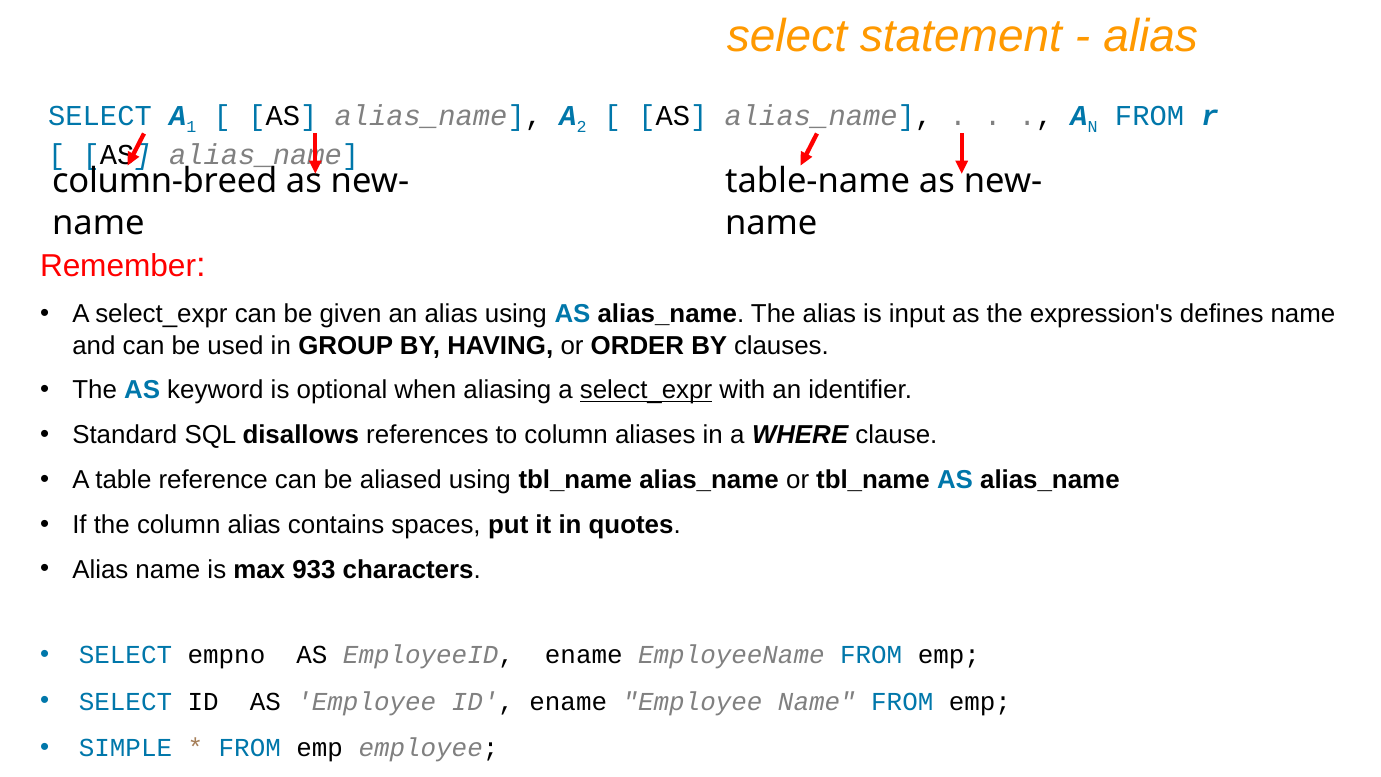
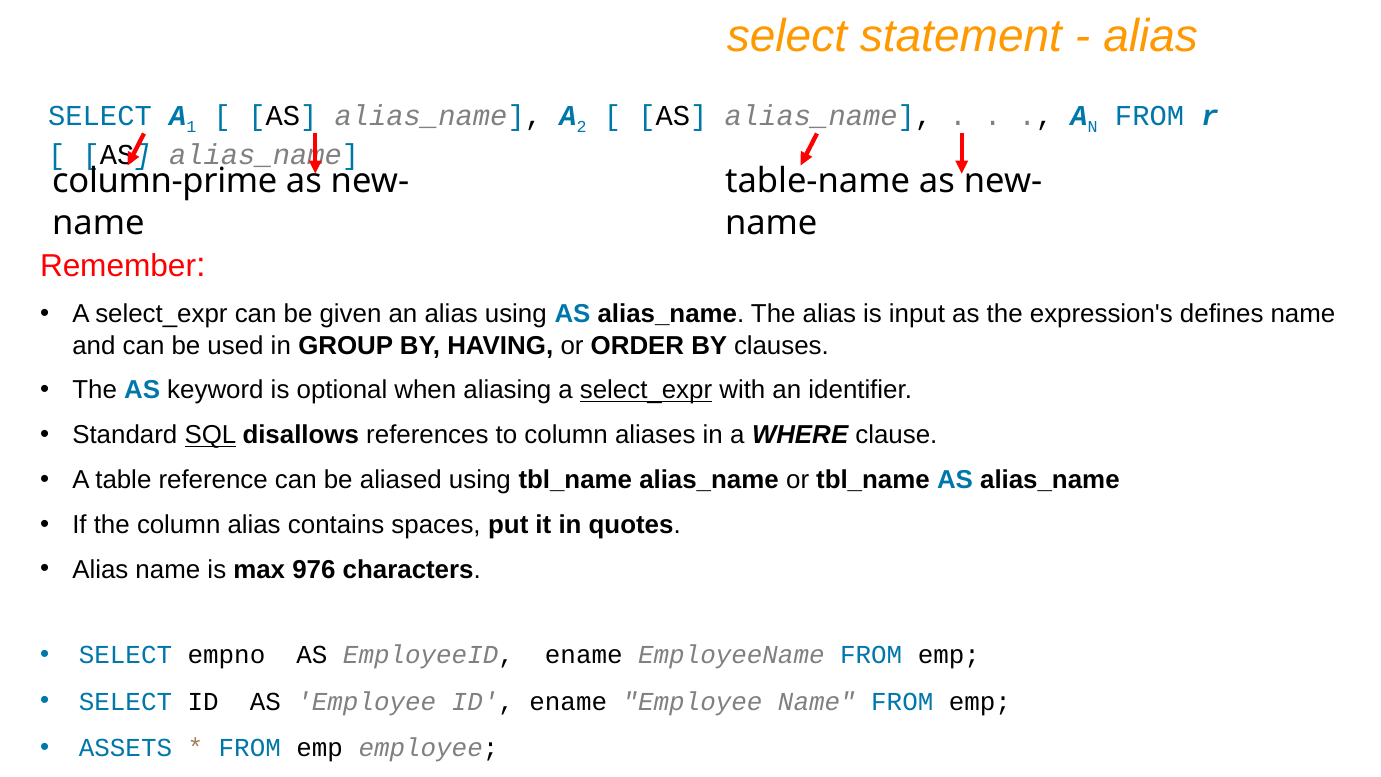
column-breed: column-breed -> column-prime (165, 181)
SQL underline: none -> present (210, 435)
933: 933 -> 976 (314, 570)
SIMPLE: SIMPLE -> ASSETS (125, 748)
